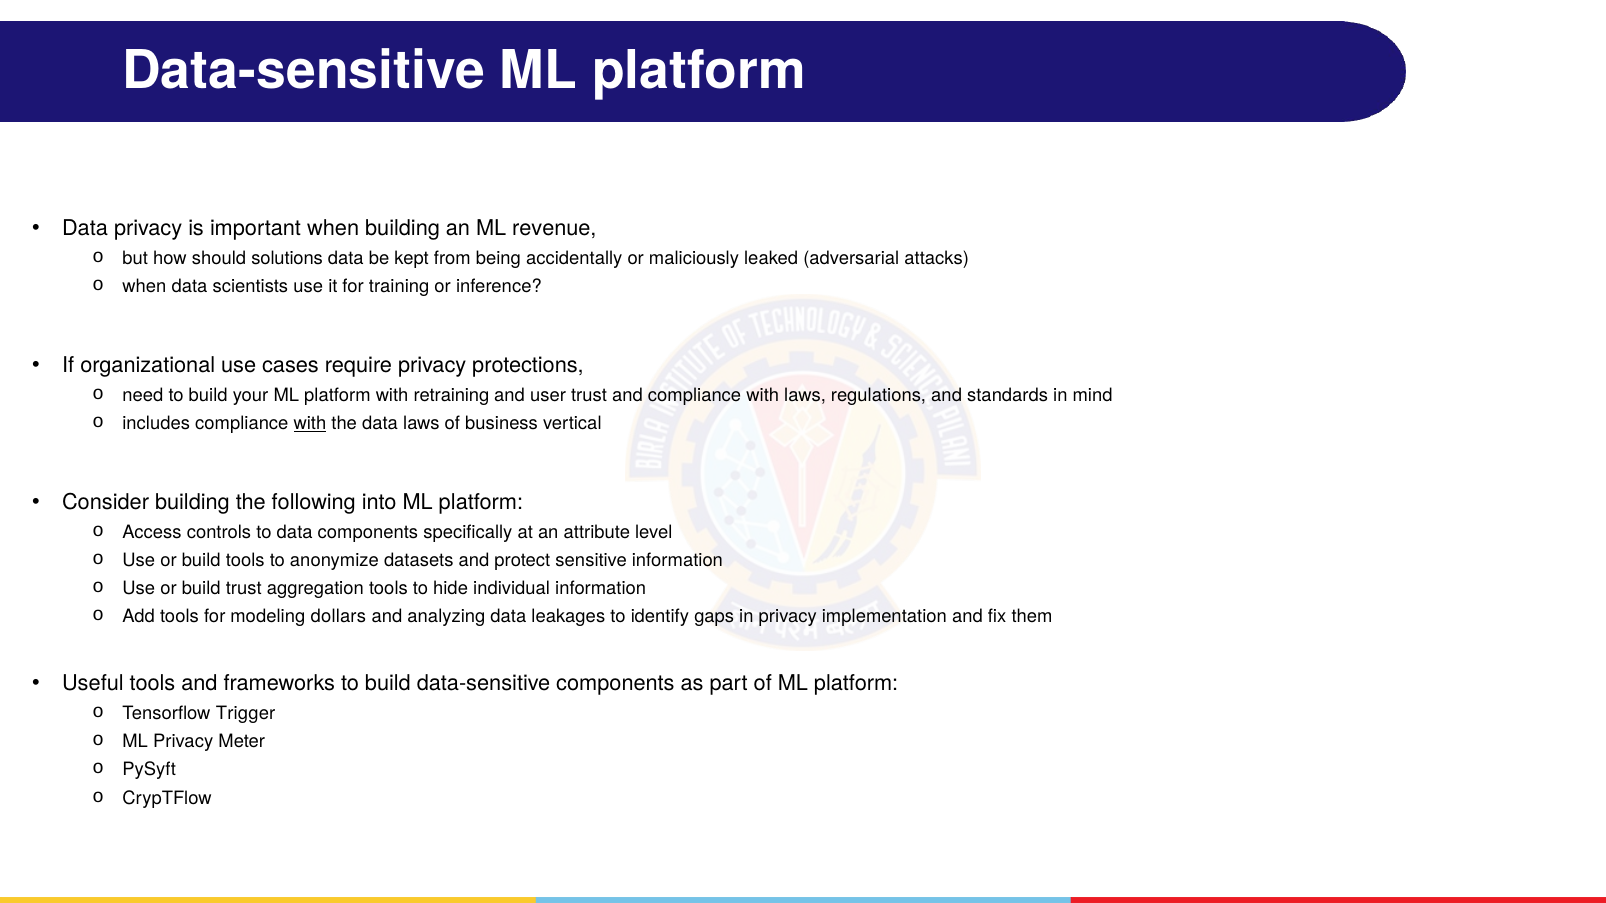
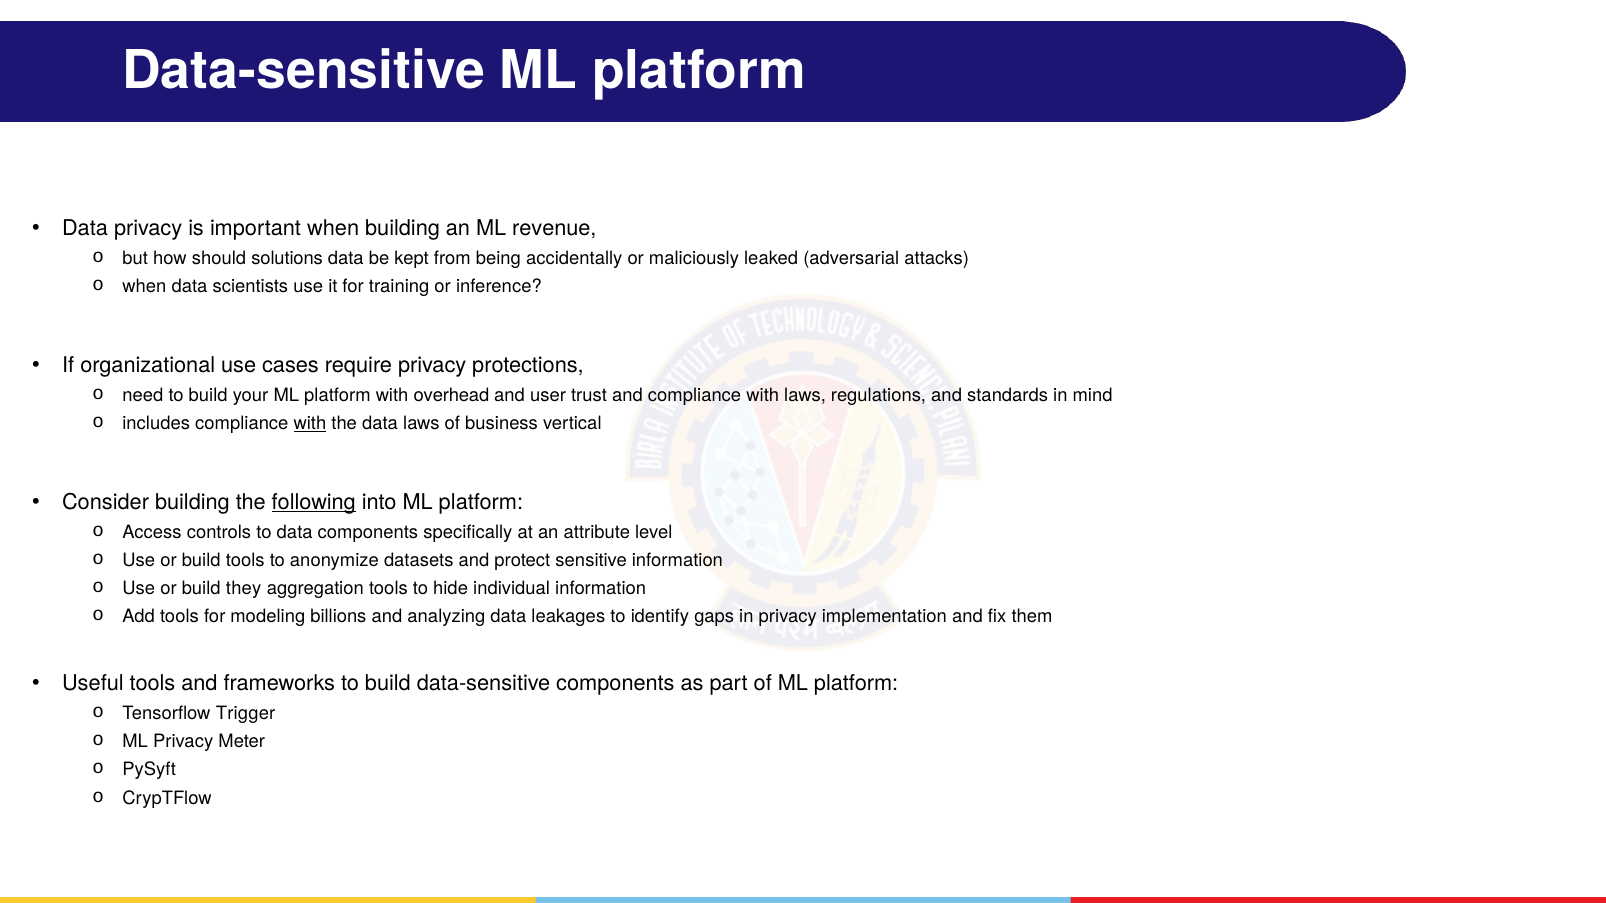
retraining: retraining -> overhead (451, 395)
following underline: none -> present (314, 502)
build trust: trust -> they (244, 589)
dollars: dollars -> billions (338, 617)
